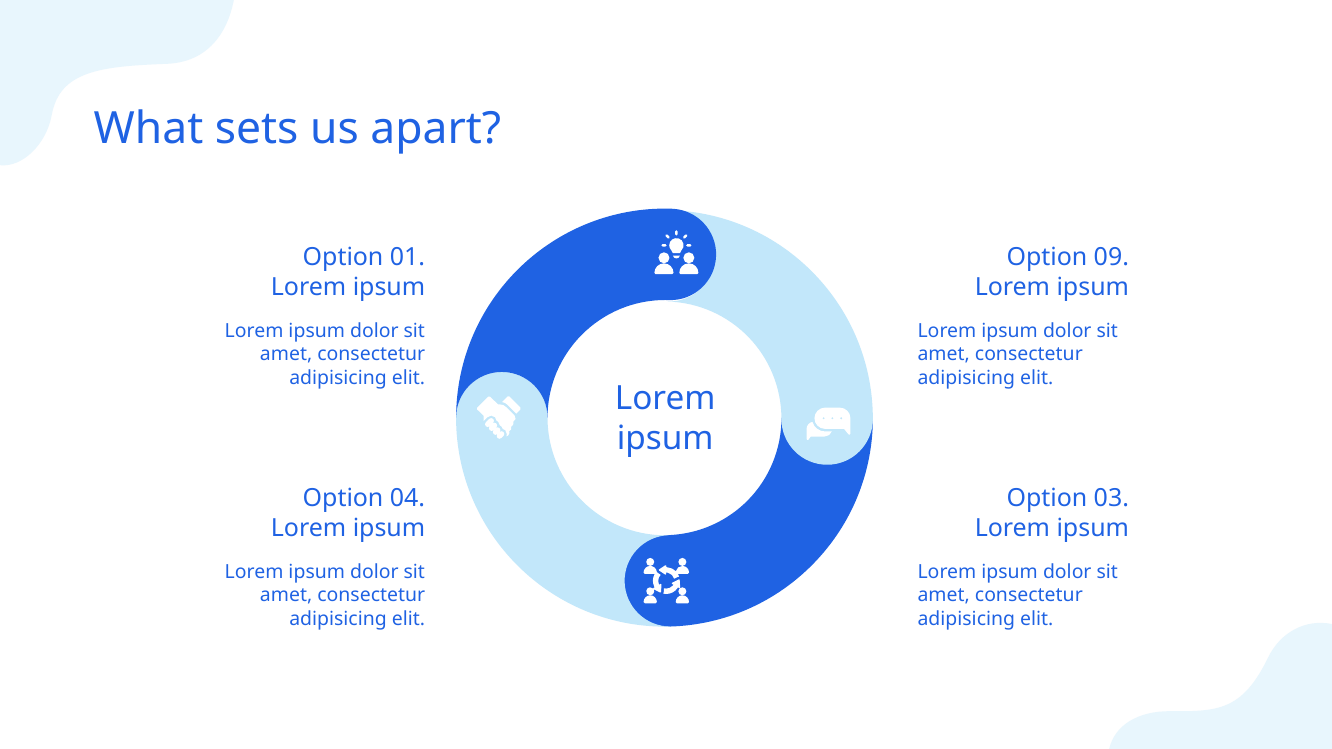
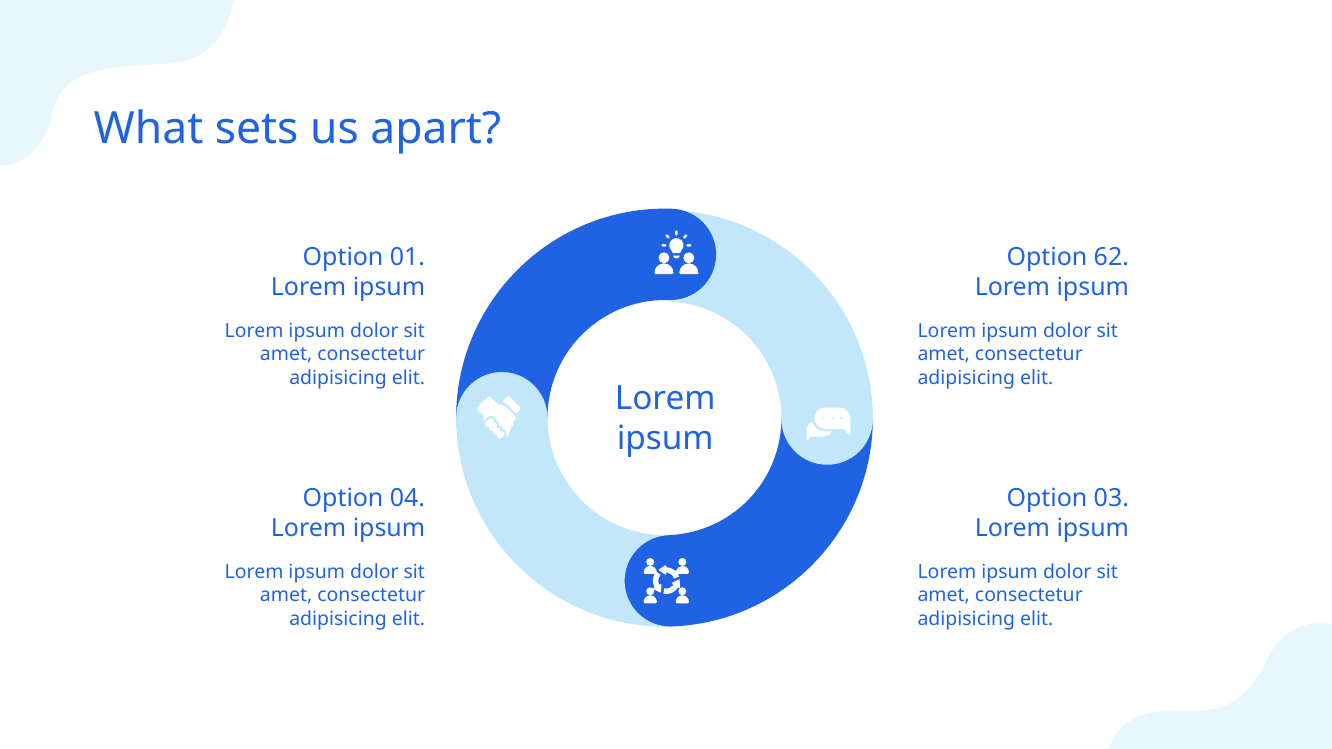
09: 09 -> 62 (1111, 257)
